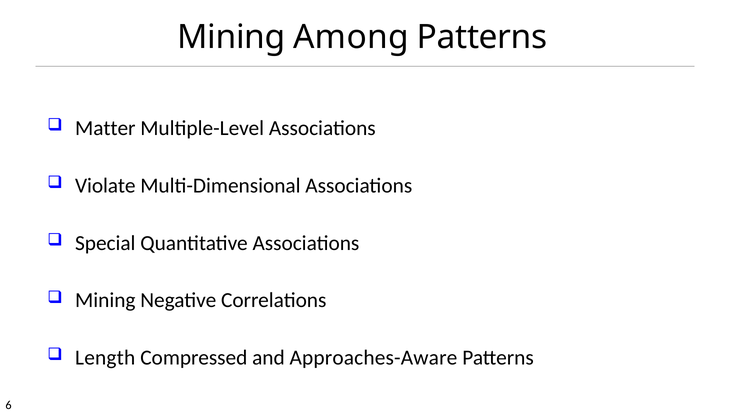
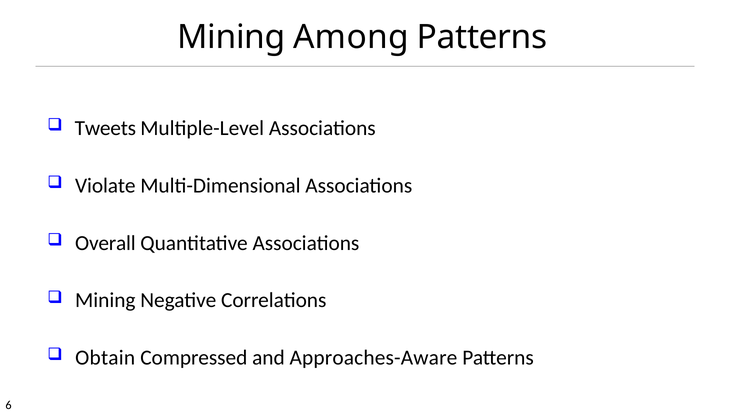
Matter: Matter -> Tweets (105, 128)
Special: Special -> Overall (105, 243)
Length: Length -> Obtain (105, 358)
